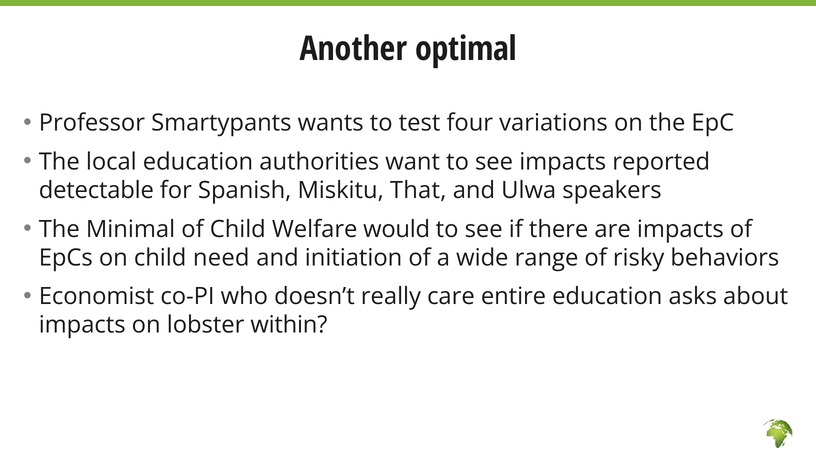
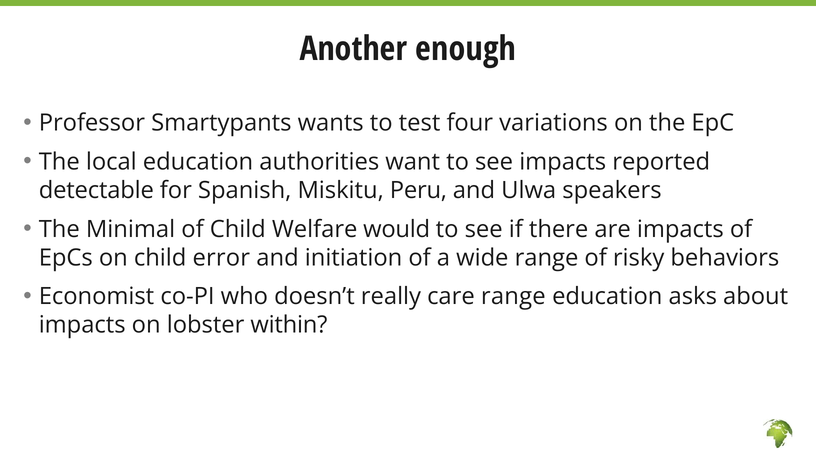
optimal: optimal -> enough (466, 49)
That: That -> Peru (418, 190)
need: need -> error (221, 258)
care entire: entire -> range (513, 297)
